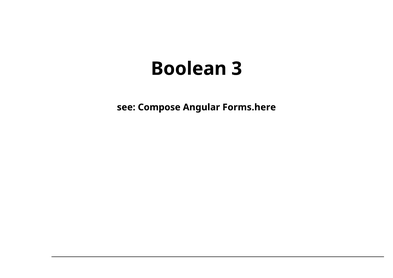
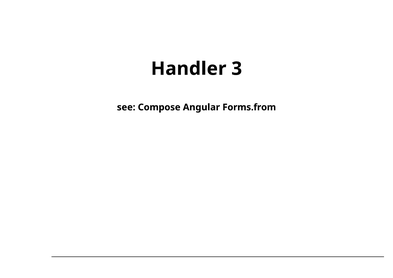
Boolean: Boolean -> Handler (189, 69)
Forms.here: Forms.here -> Forms.from (249, 107)
